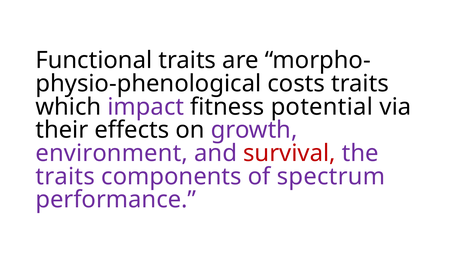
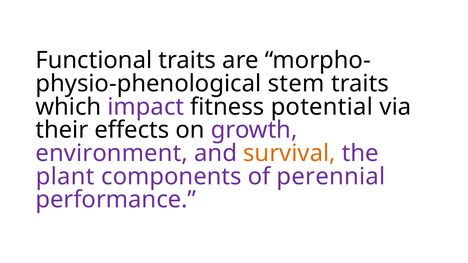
costs: costs -> stem (296, 84)
survival colour: red -> orange (289, 153)
traits: traits -> plant (65, 177)
spectrum: spectrum -> perennial (331, 177)
